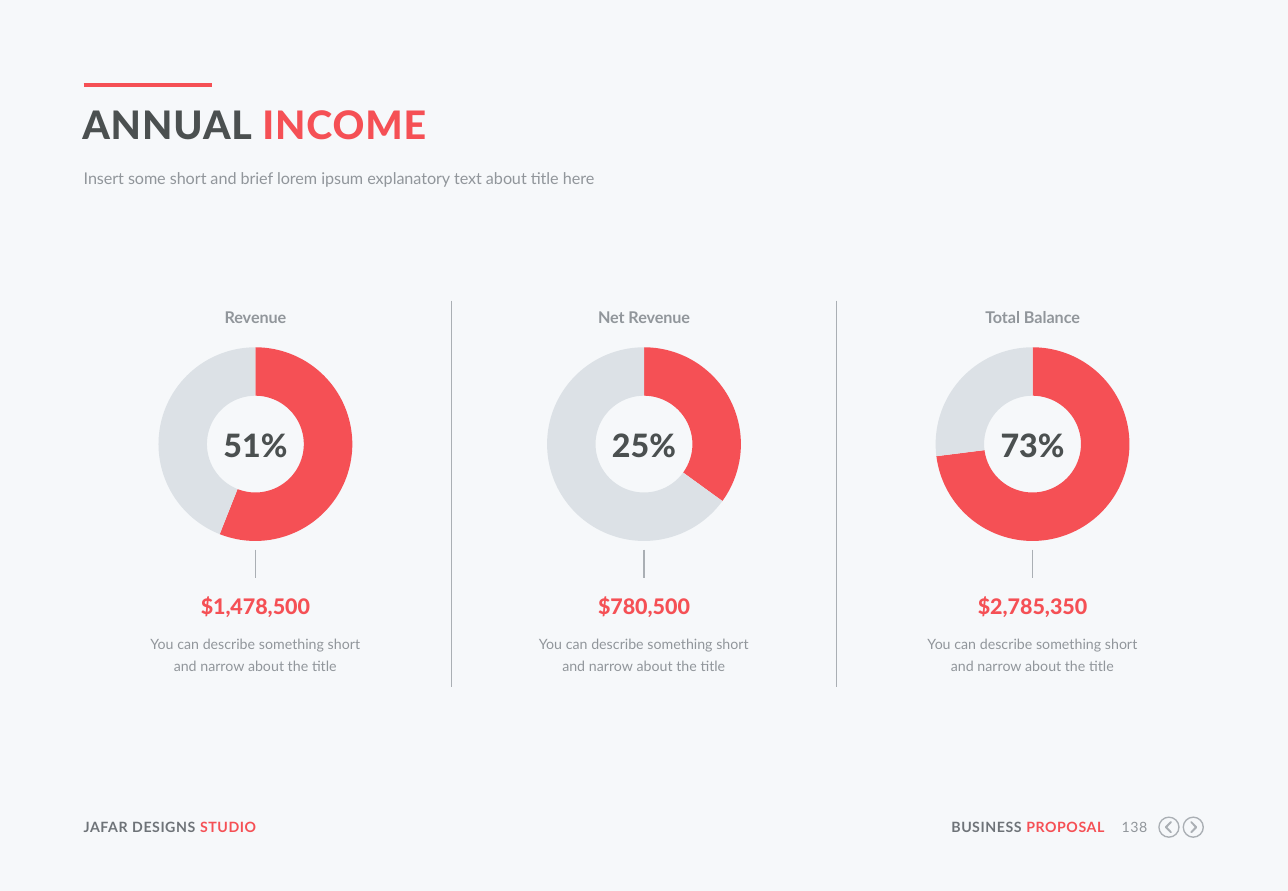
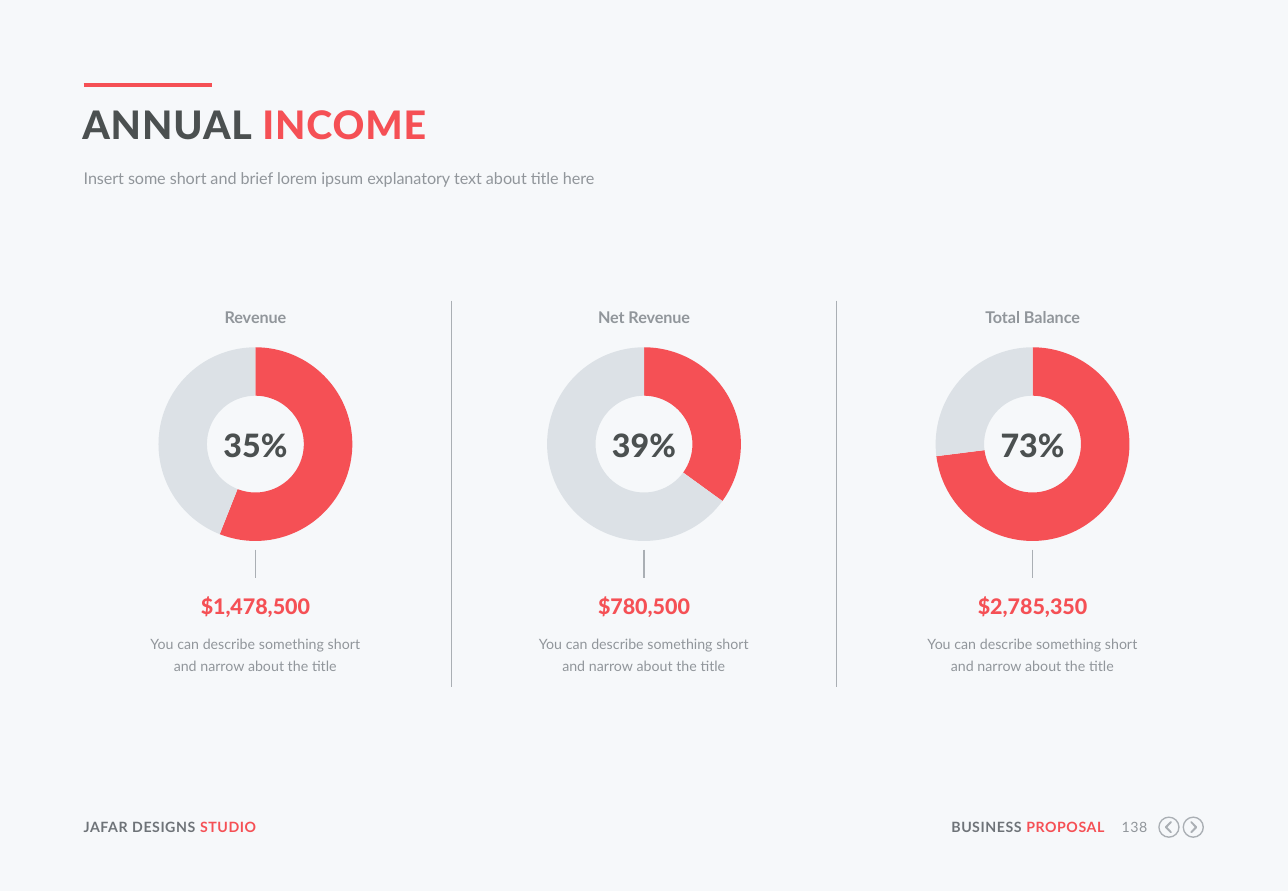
51%: 51% -> 35% (255, 447)
25%: 25% -> 39% (644, 447)
